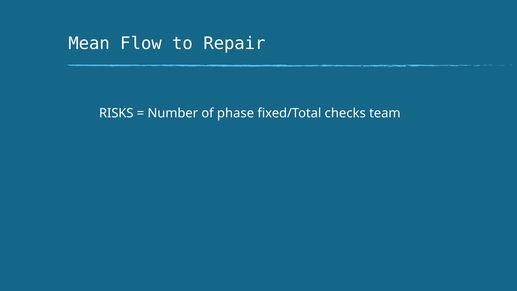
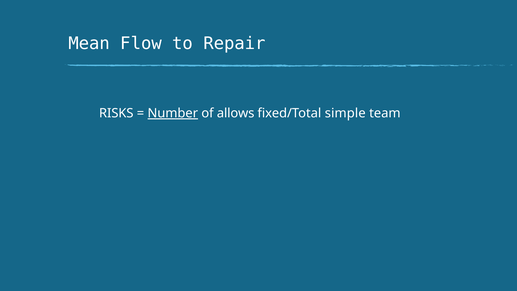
Number underline: none -> present (173, 113)
phase: phase -> allows (236, 113)
checks: checks -> simple (345, 113)
